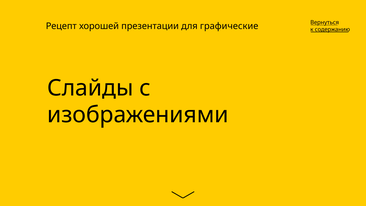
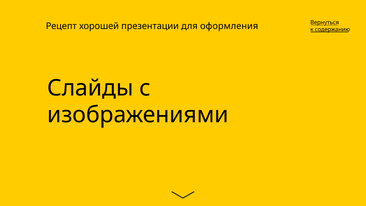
графические: графические -> оформления (229, 26)
